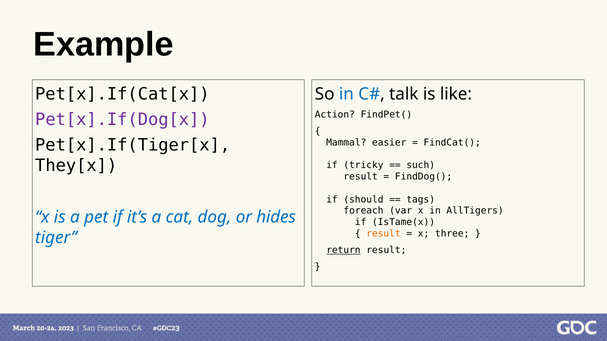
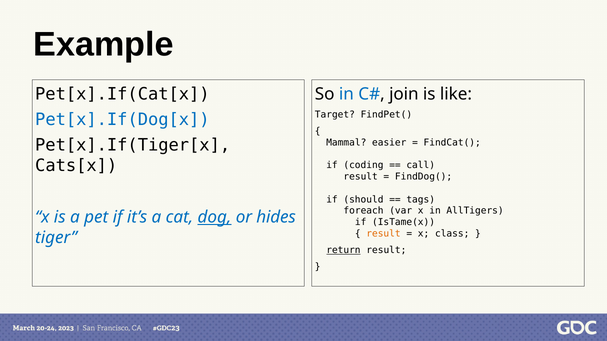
talk: talk -> join (404, 94)
Action: Action -> Target (335, 115)
Pet[x].If(Dog[x colour: purple -> blue (122, 120)
They[x: They[x -> Cats[x (76, 166)
tricky: tricky -> coding (363, 166)
such: such -> call (421, 166)
dog underline: none -> present (214, 217)
three: three -> class (452, 234)
